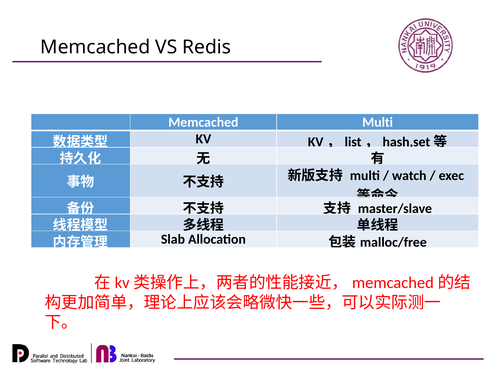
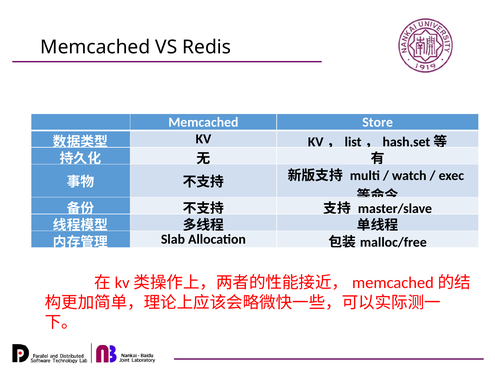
Memcached Multi: Multi -> Store (378, 122)
